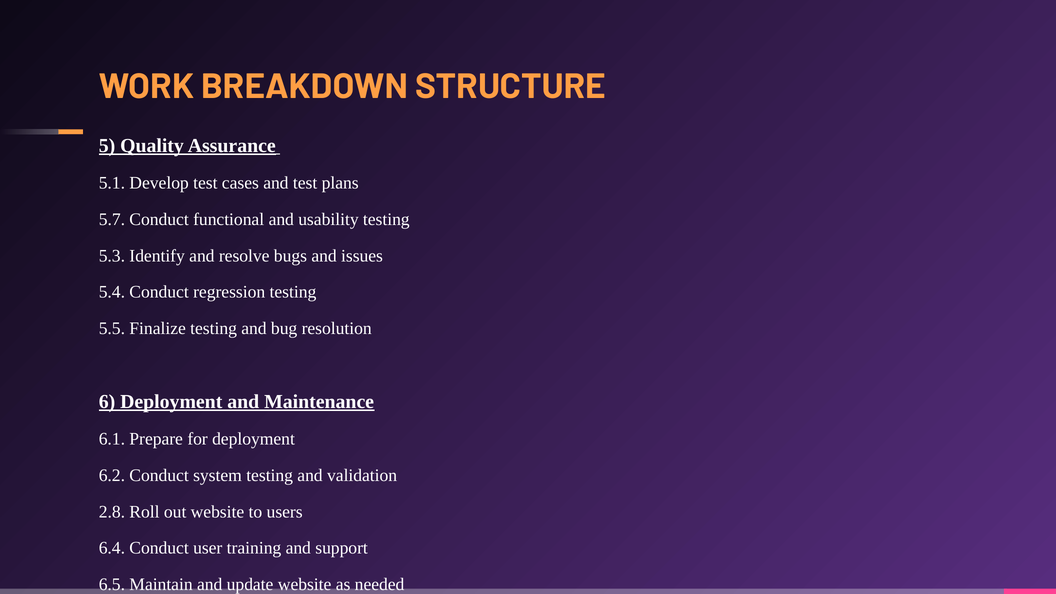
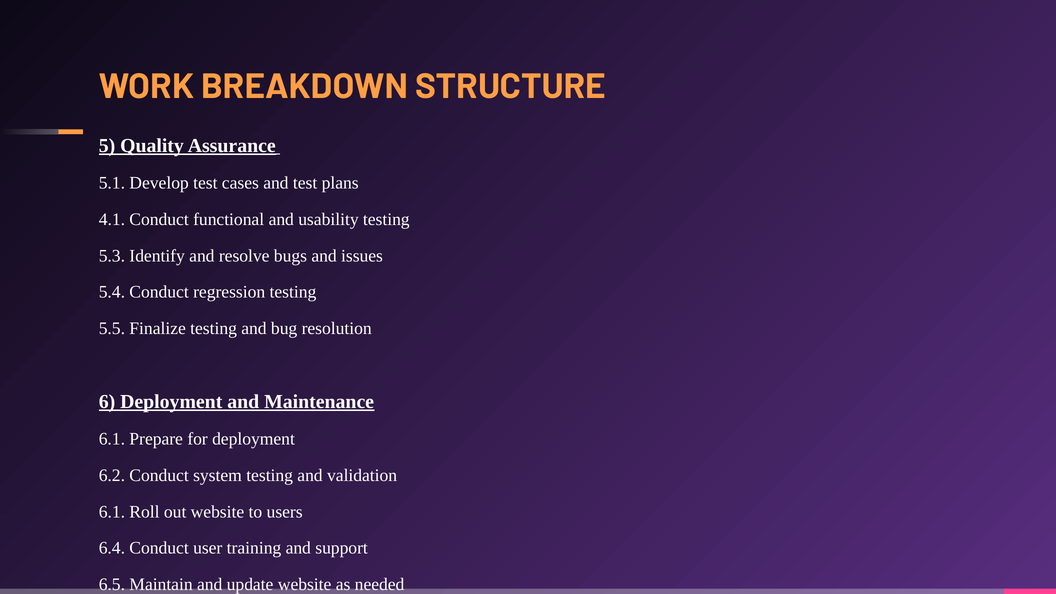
5.7: 5.7 -> 4.1 (112, 219)
2.8: 2.8 -> 6.1 (112, 512)
